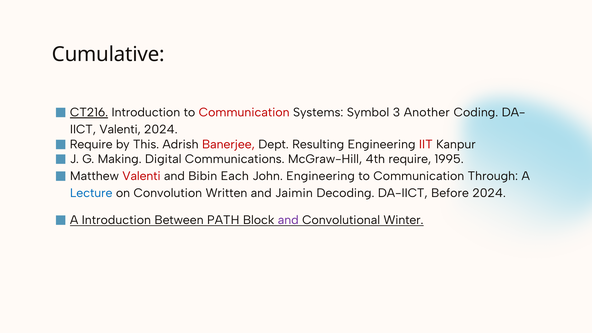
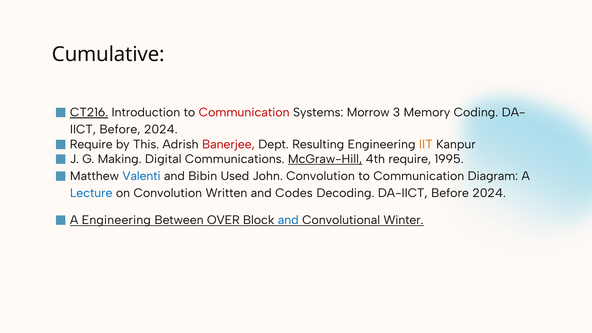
Symbol: Symbol -> Morrow (368, 113)
Another: Another -> Memory (427, 113)
Valenti: Valenti -> Before (120, 130)
IIT colour: red -> orange (426, 144)
McGraw-Hill underline: none -> present (325, 159)
Valenti colour: red -> blue (141, 176)
Each: Each -> Used (235, 176)
John Engineering: Engineering -> Convolution (321, 176)
Through: Through -> Diagram (493, 176)
Jaimin: Jaimin -> Codes (294, 193)
A Introduction: Introduction -> Engineering (116, 220)
PATH: PATH -> OVER (223, 220)
and colour: purple -> blue (288, 220)
